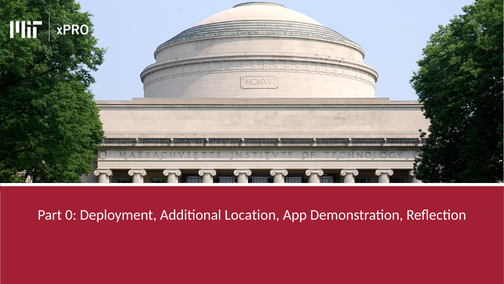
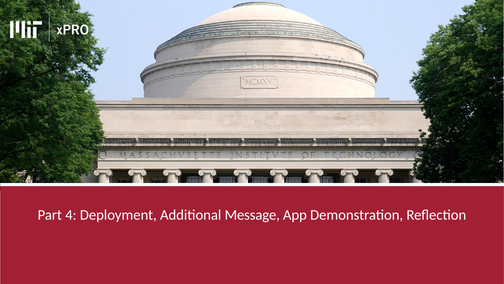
0: 0 -> 4 (71, 214)
Location: Location -> Message (252, 214)
